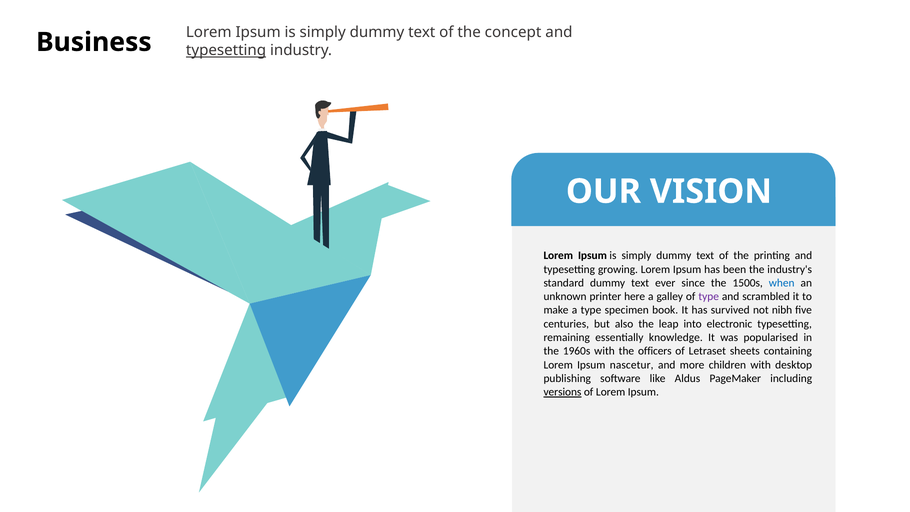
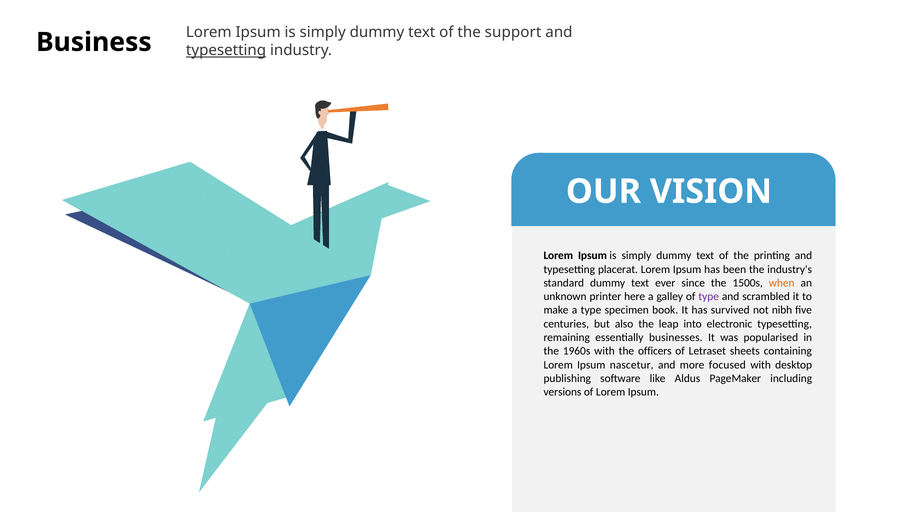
concept: concept -> support (513, 32)
growing: growing -> placerat (618, 269)
when colour: blue -> orange (782, 283)
knowledge: knowledge -> businesses (676, 337)
children: children -> focused (727, 365)
versions underline: present -> none (562, 392)
